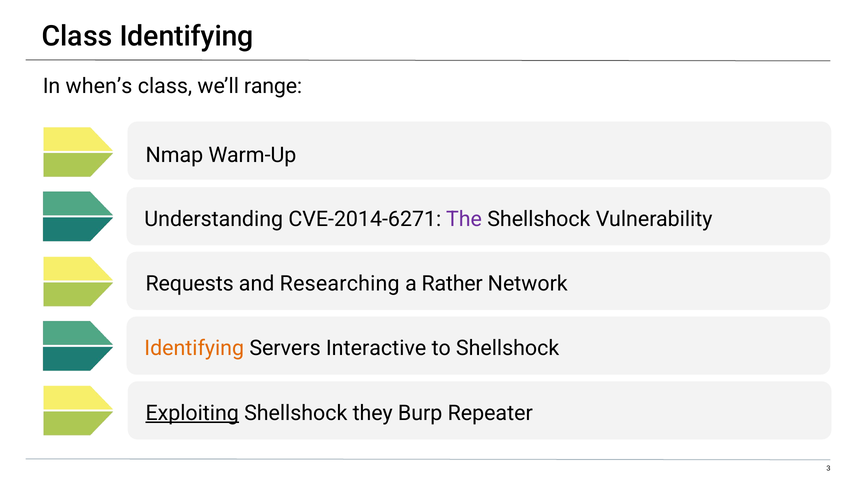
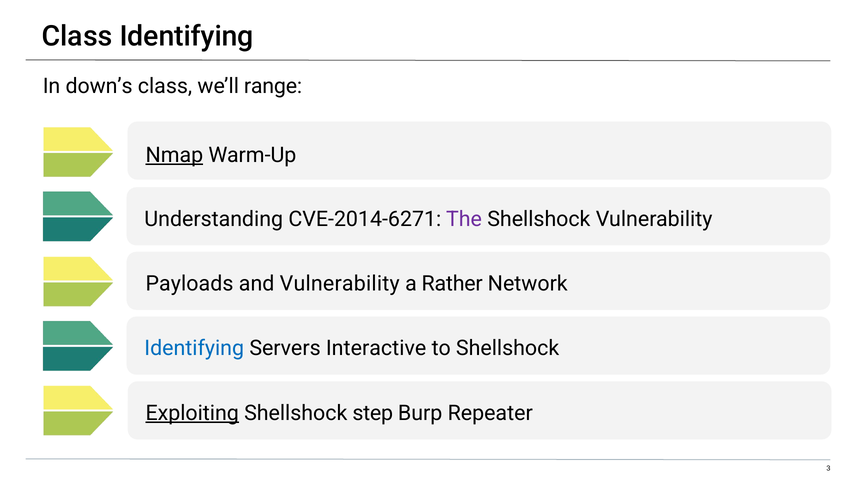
when’s: when’s -> down’s (99, 86)
Nmap underline: none -> present (174, 155)
Requests: Requests -> Payloads (190, 284)
and Researching: Researching -> Vulnerability (340, 284)
Identifying colour: orange -> blue (194, 349)
they: they -> step (373, 414)
